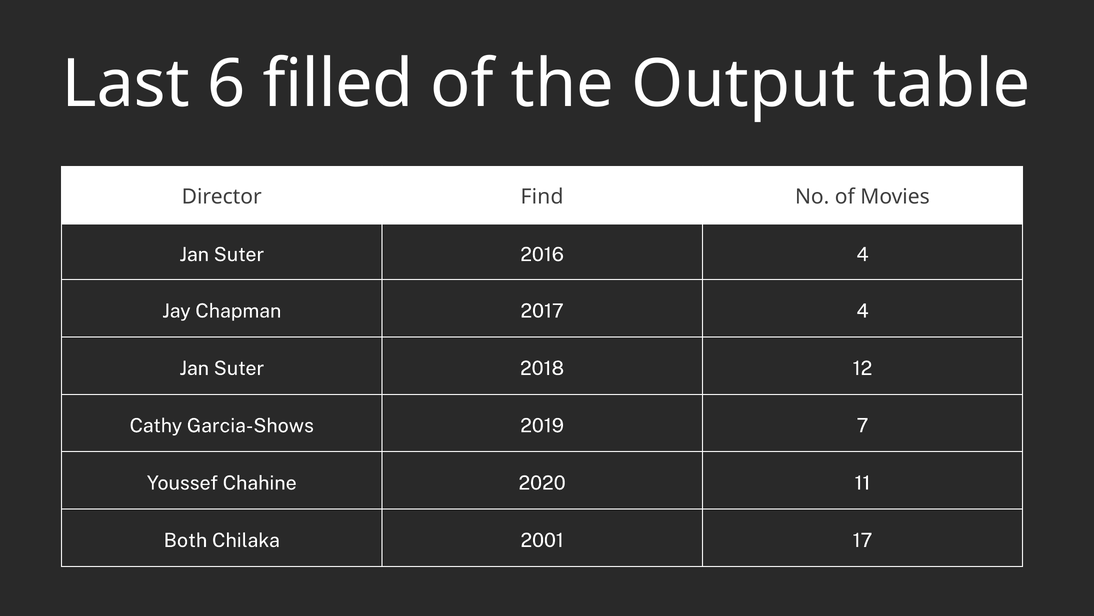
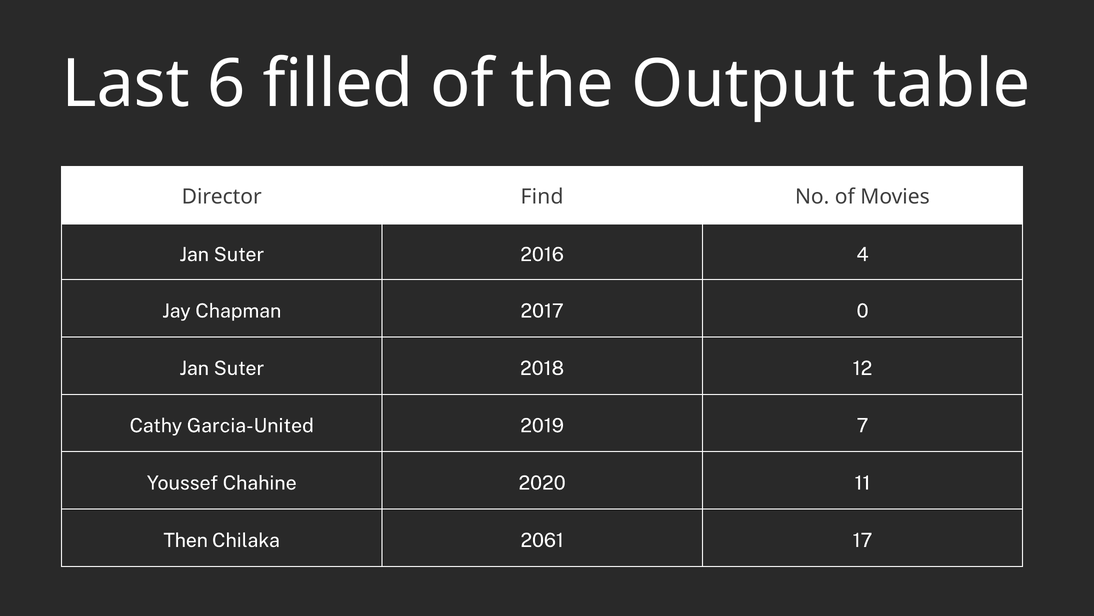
2017 4: 4 -> 0 (863, 311)
Garcia-Shows: Garcia-Shows -> Garcia-United (250, 425)
Both: Both -> Then (186, 540)
2001: 2001 -> 2061 (542, 540)
